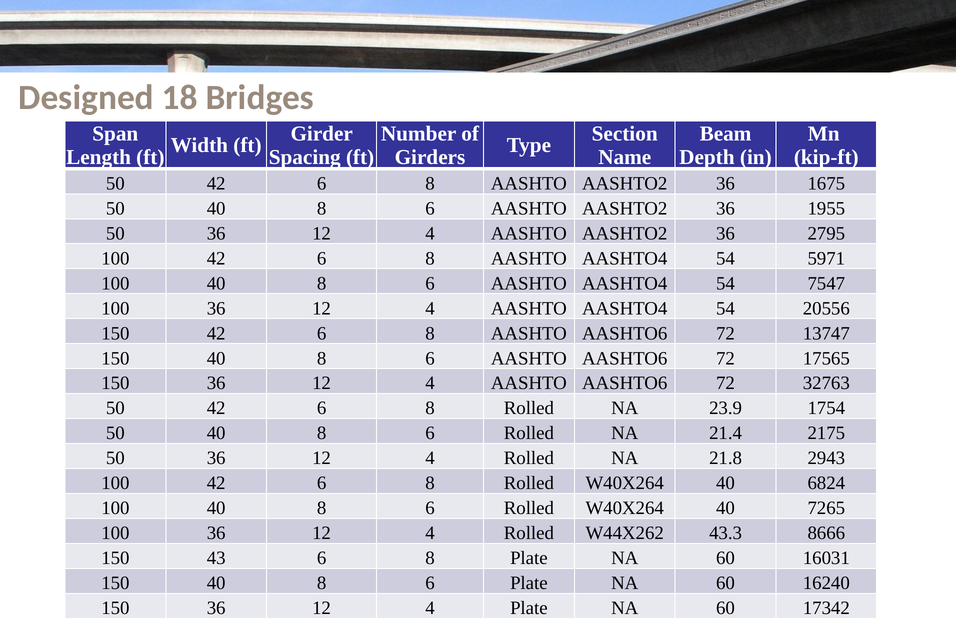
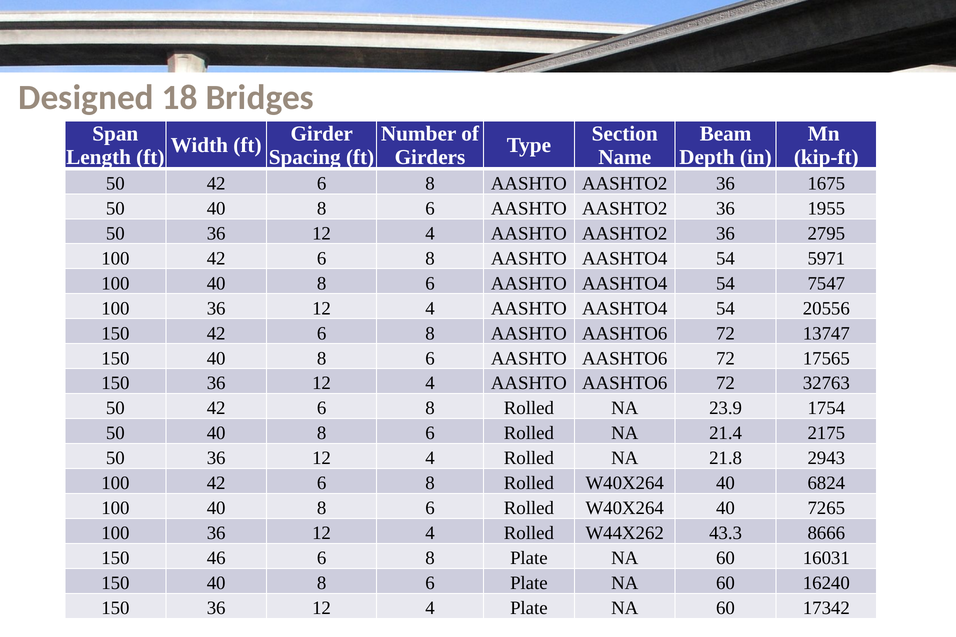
43: 43 -> 46 (216, 558)
